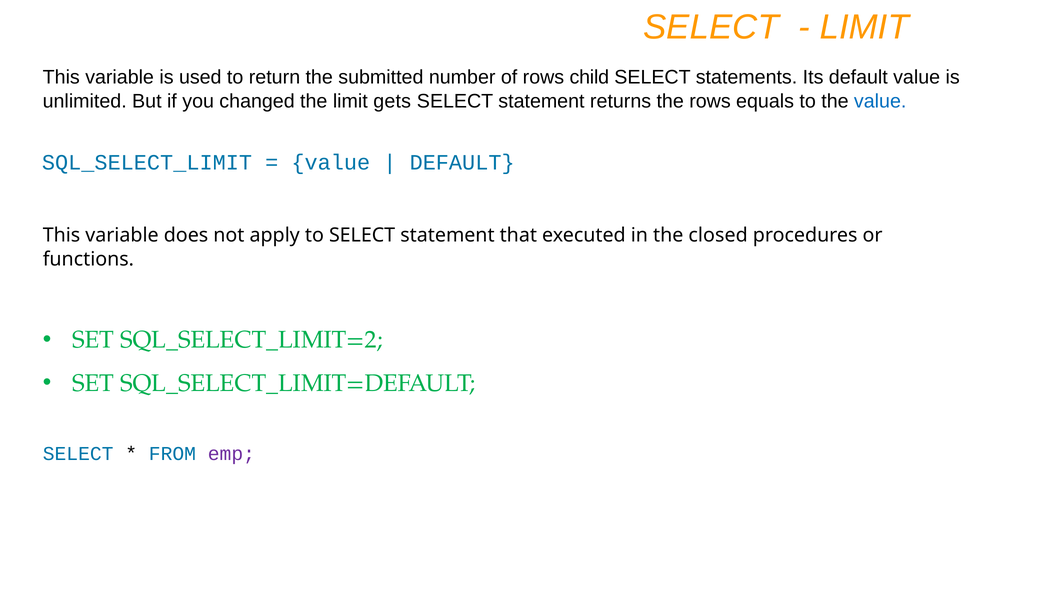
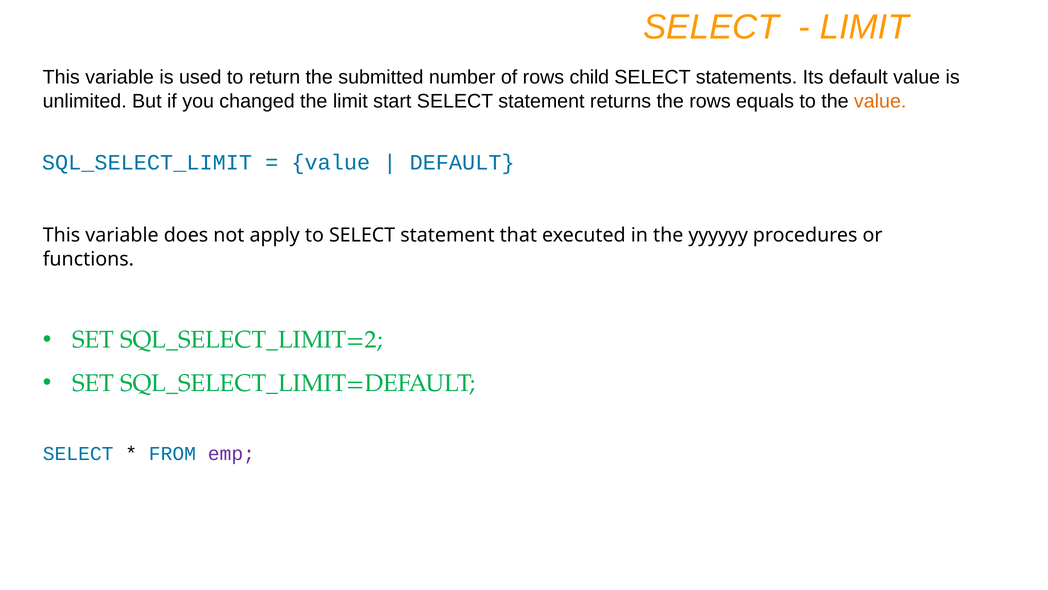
gets: gets -> start (392, 101)
value colour: blue -> orange (880, 101)
closed: closed -> yyyyyy (718, 235)
